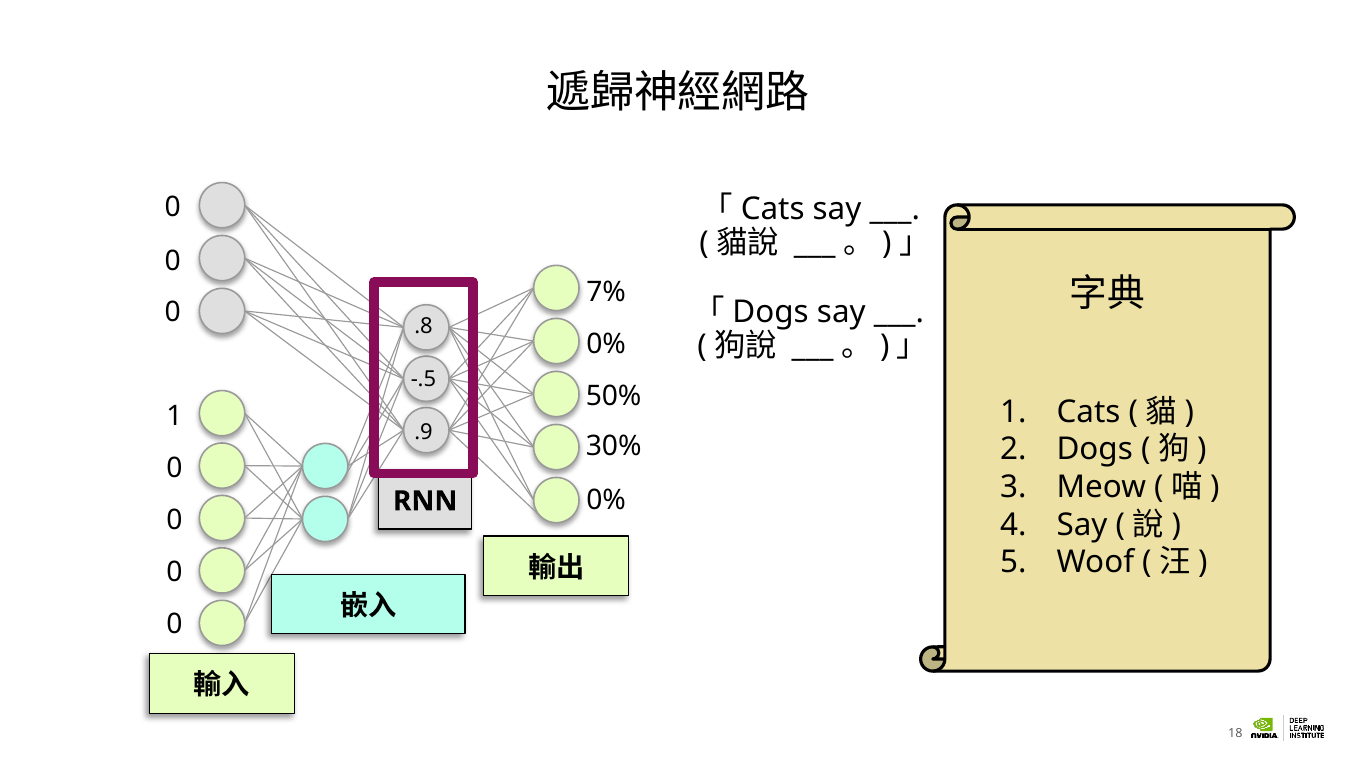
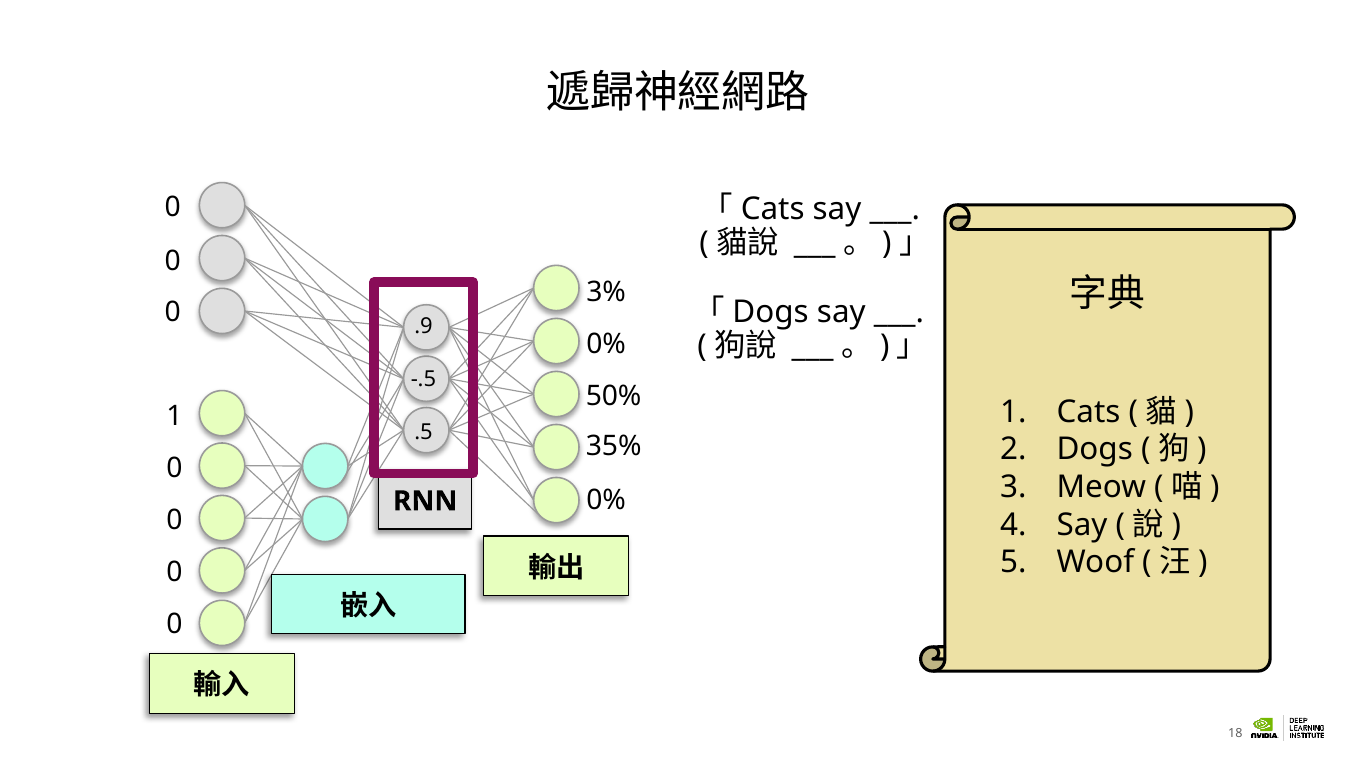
7%: 7% -> 3% (606, 292)
.8: .8 -> .9 (423, 326)
.9: .9 -> .5 (423, 432)
30%: 30% -> 35% (614, 446)
